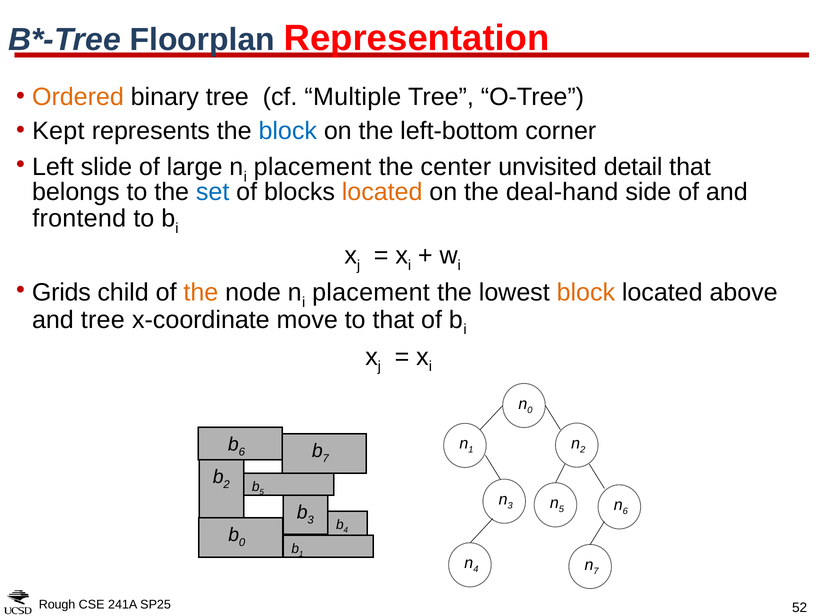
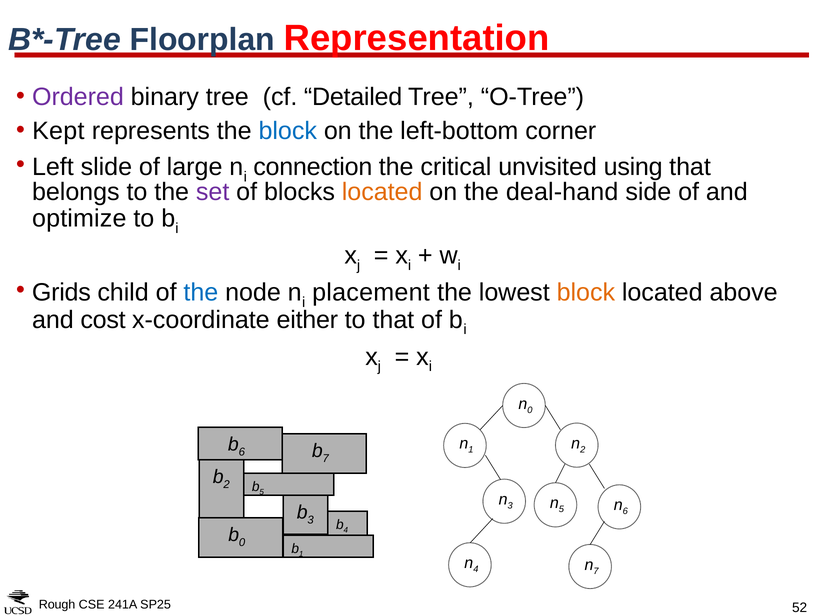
Ordered colour: orange -> purple (78, 97)
Multiple: Multiple -> Detailed (353, 97)
placement: placement -> connection (313, 167)
center: center -> critical (456, 167)
detail: detail -> using (633, 167)
set colour: blue -> purple (213, 192)
frontend: frontend -> optimize (79, 219)
the colour: orange -> blue (201, 292)
and tree: tree -> cost (103, 320)
move: move -> either (307, 320)
